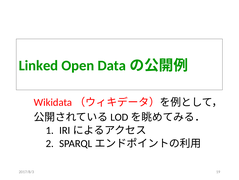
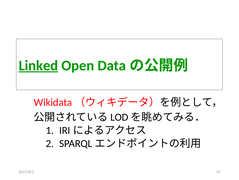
Linked underline: none -> present (38, 65)
